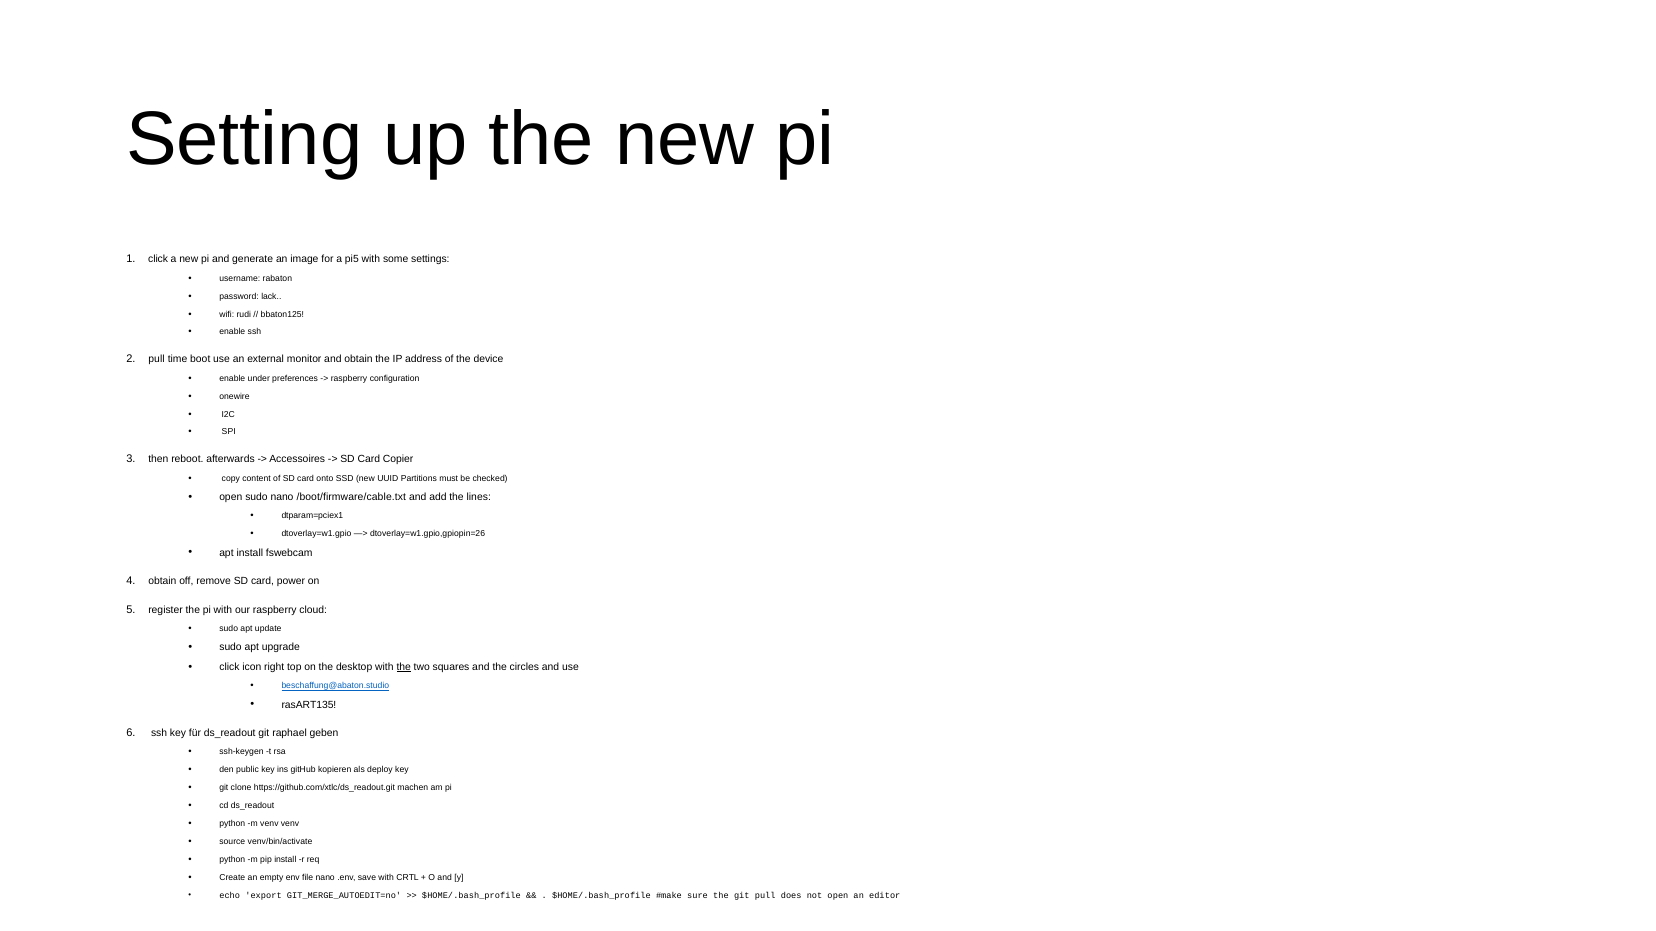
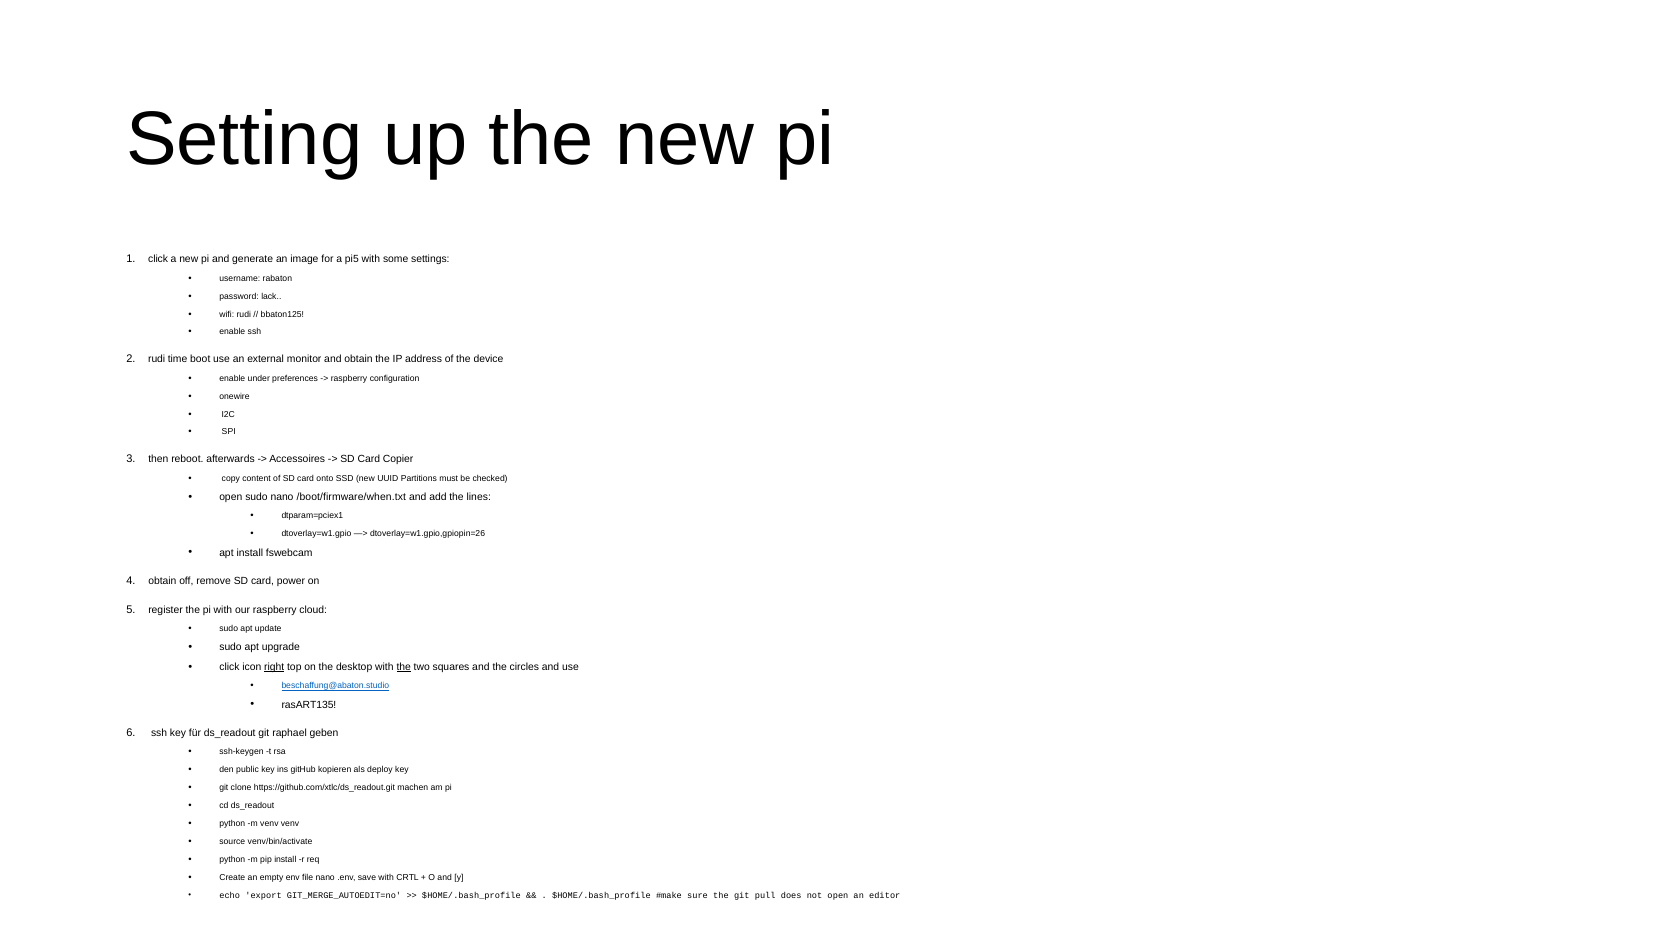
pull: pull -> rudi (157, 360)
/boot/firmware/cable.txt: /boot/firmware/cable.txt -> /boot/firmware/when.txt (351, 497)
right underline: none -> present (274, 667)
